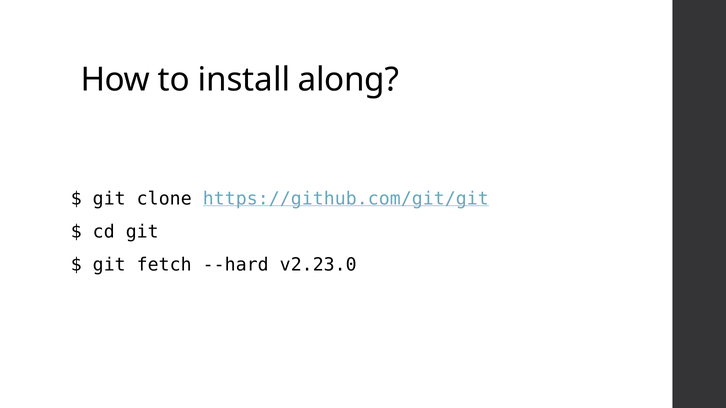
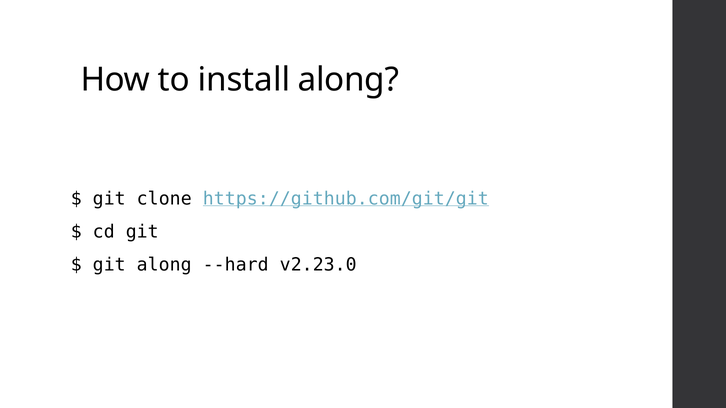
git fetch: fetch -> along (164, 265)
